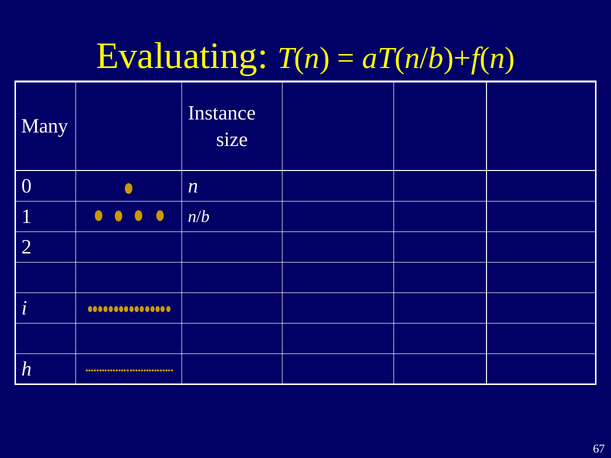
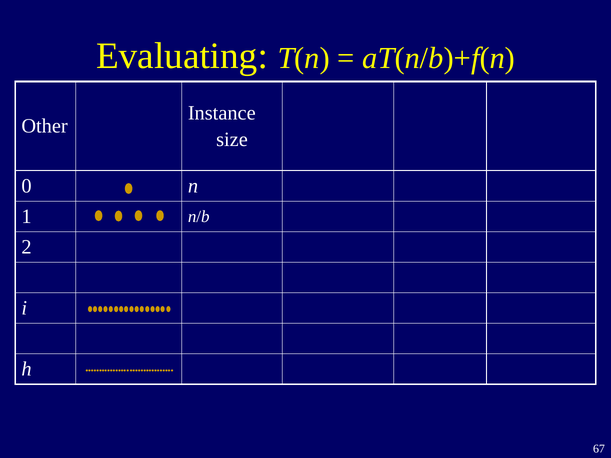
Many: Many -> Other (45, 126)
